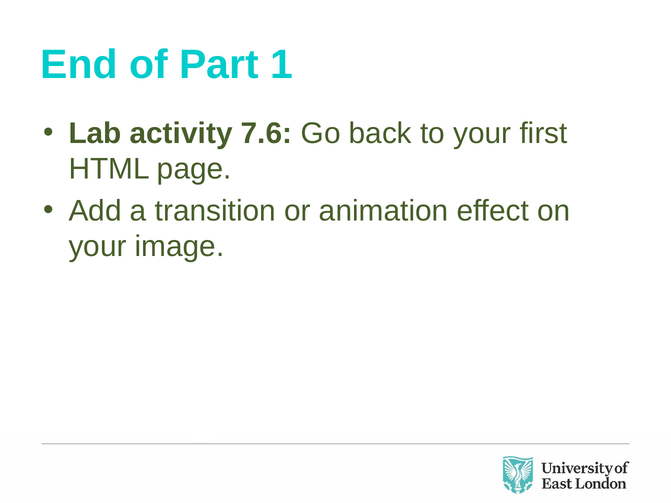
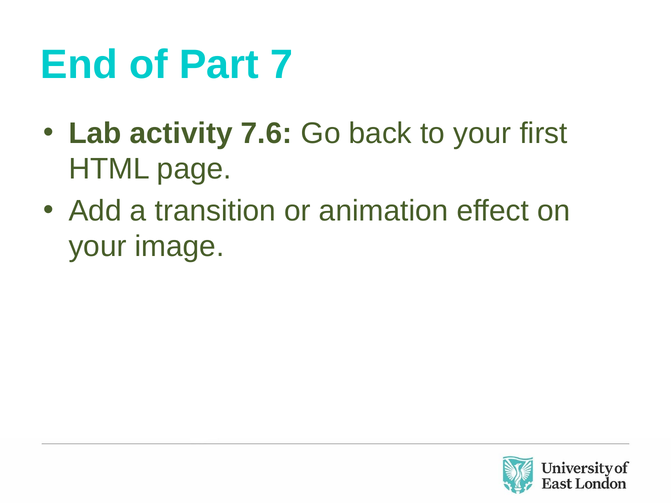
1: 1 -> 7 (282, 65)
